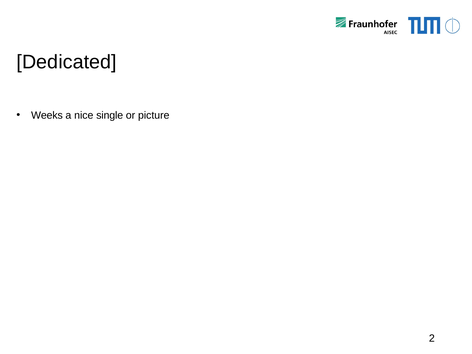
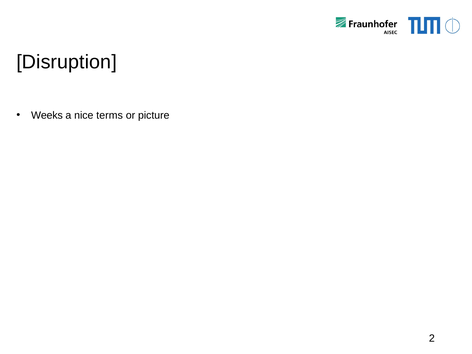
Dedicated: Dedicated -> Disruption (67, 62)
single: single -> terms (110, 115)
